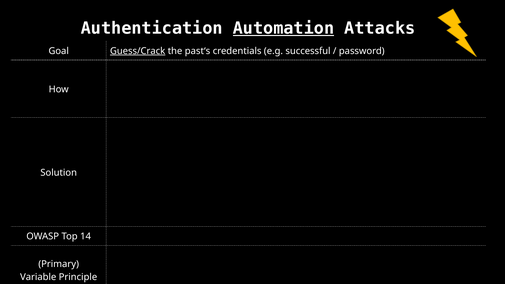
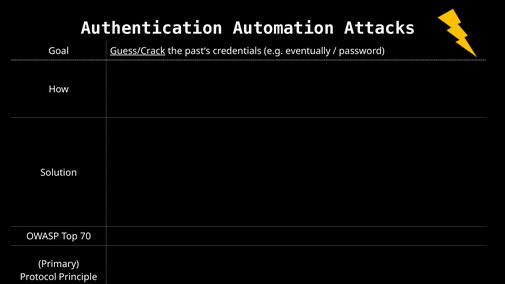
Automation underline: present -> none (284, 28)
successful: successful -> eventually (308, 51)
14: 14 -> 70 (86, 237)
Variable: Variable -> Protocol (38, 277)
